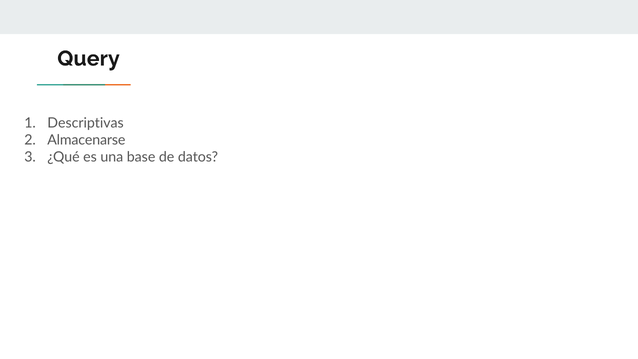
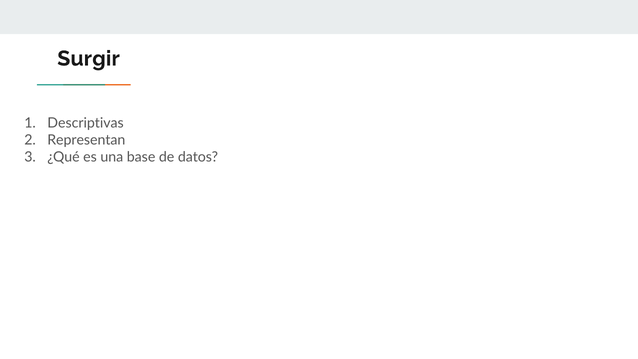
Query: Query -> Surgir (88, 59)
Almacenarse: Almacenarse -> Representan (86, 140)
